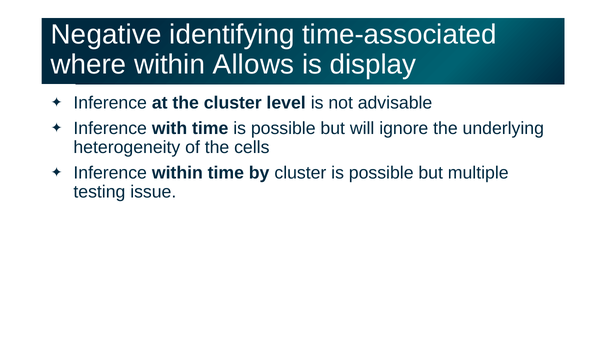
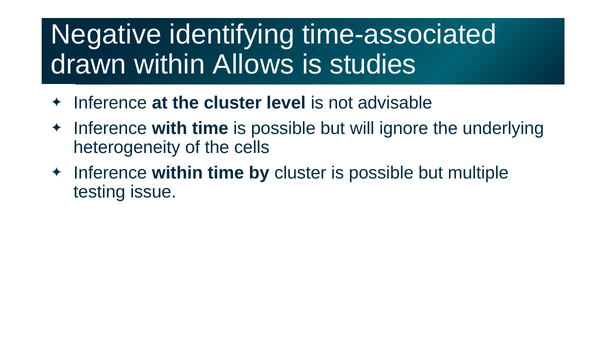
where: where -> drawn (89, 65)
display: display -> studies (373, 65)
